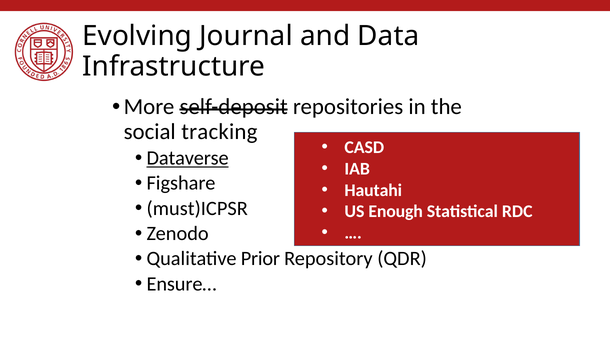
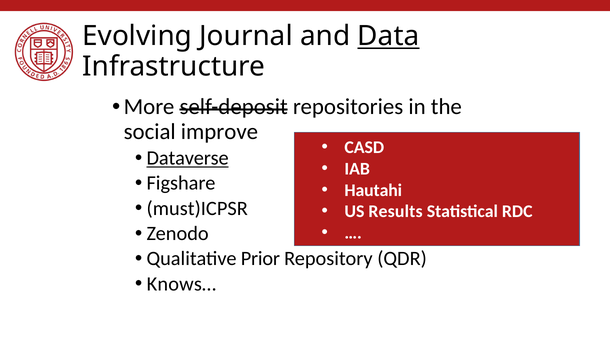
Data underline: none -> present (388, 36)
tracking: tracking -> improve (219, 132)
Enough: Enough -> Results (395, 212)
Ensure…: Ensure… -> Knows… (181, 284)
